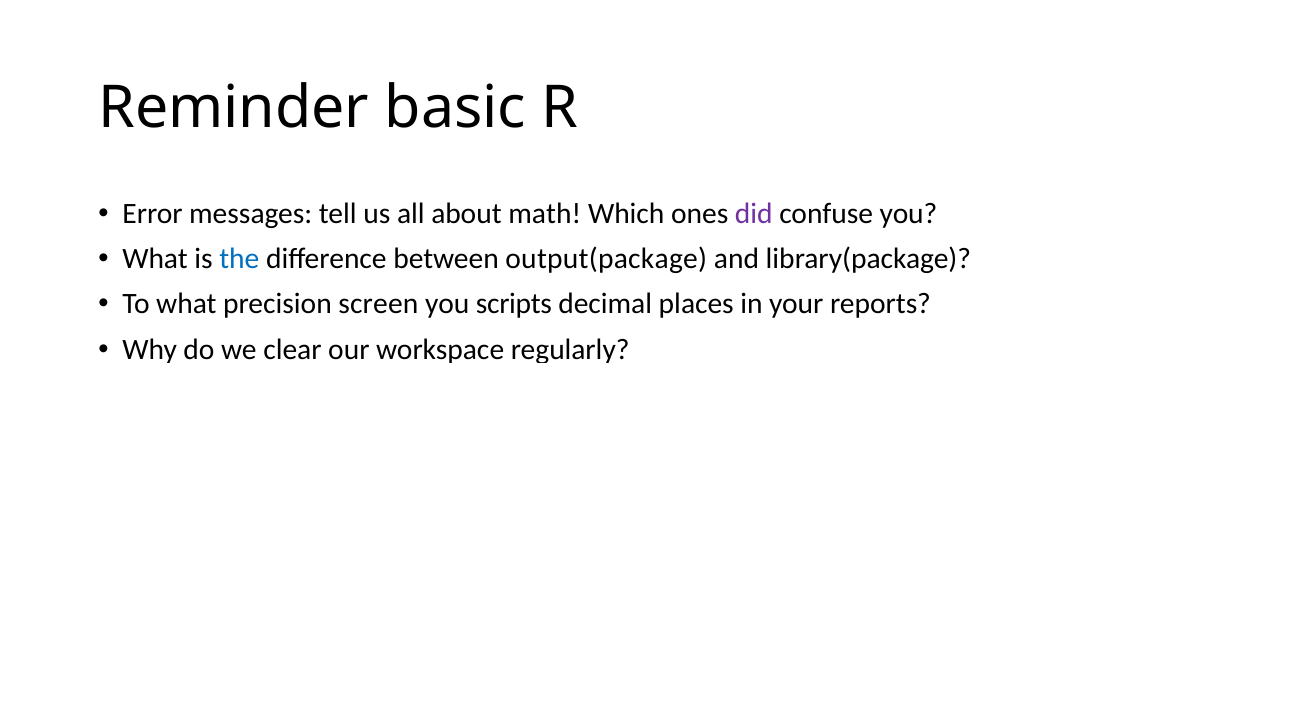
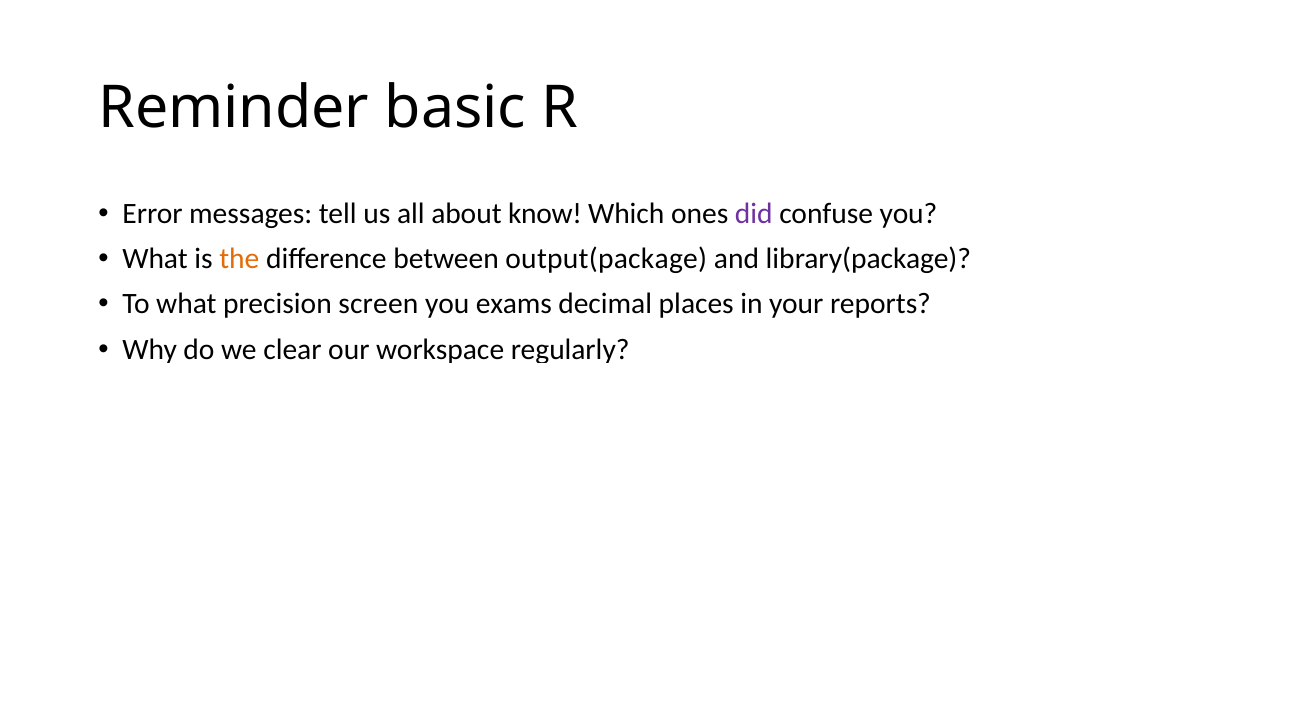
math: math -> know (545, 214)
the colour: blue -> orange (239, 259)
scripts: scripts -> exams (514, 304)
